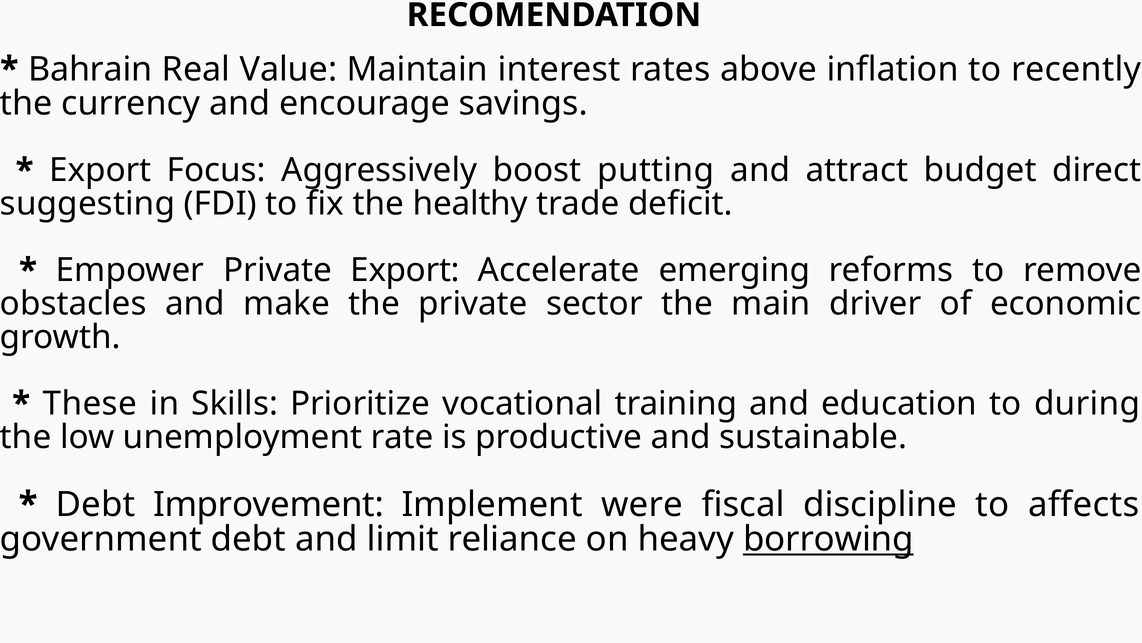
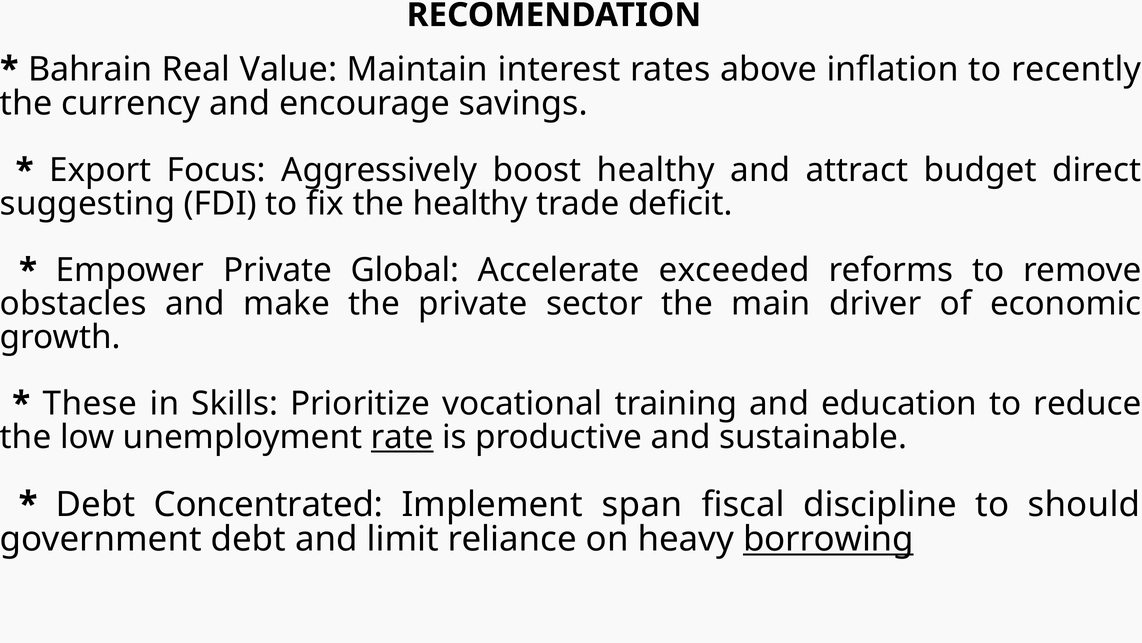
boost putting: putting -> healthy (656, 170)
Private Export: Export -> Global (405, 270)
emerging: emerging -> exceeded (734, 270)
during: during -> reduce (1087, 403)
rate underline: none -> present (402, 437)
Improvement: Improvement -> Concentrated (268, 504)
were: were -> span (642, 504)
affects: affects -> should (1084, 504)
